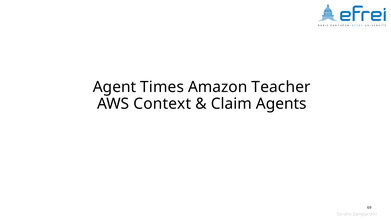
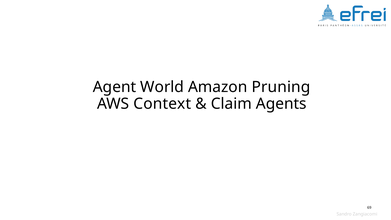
Times: Times -> World (162, 87)
Teacher: Teacher -> Pruning (281, 87)
